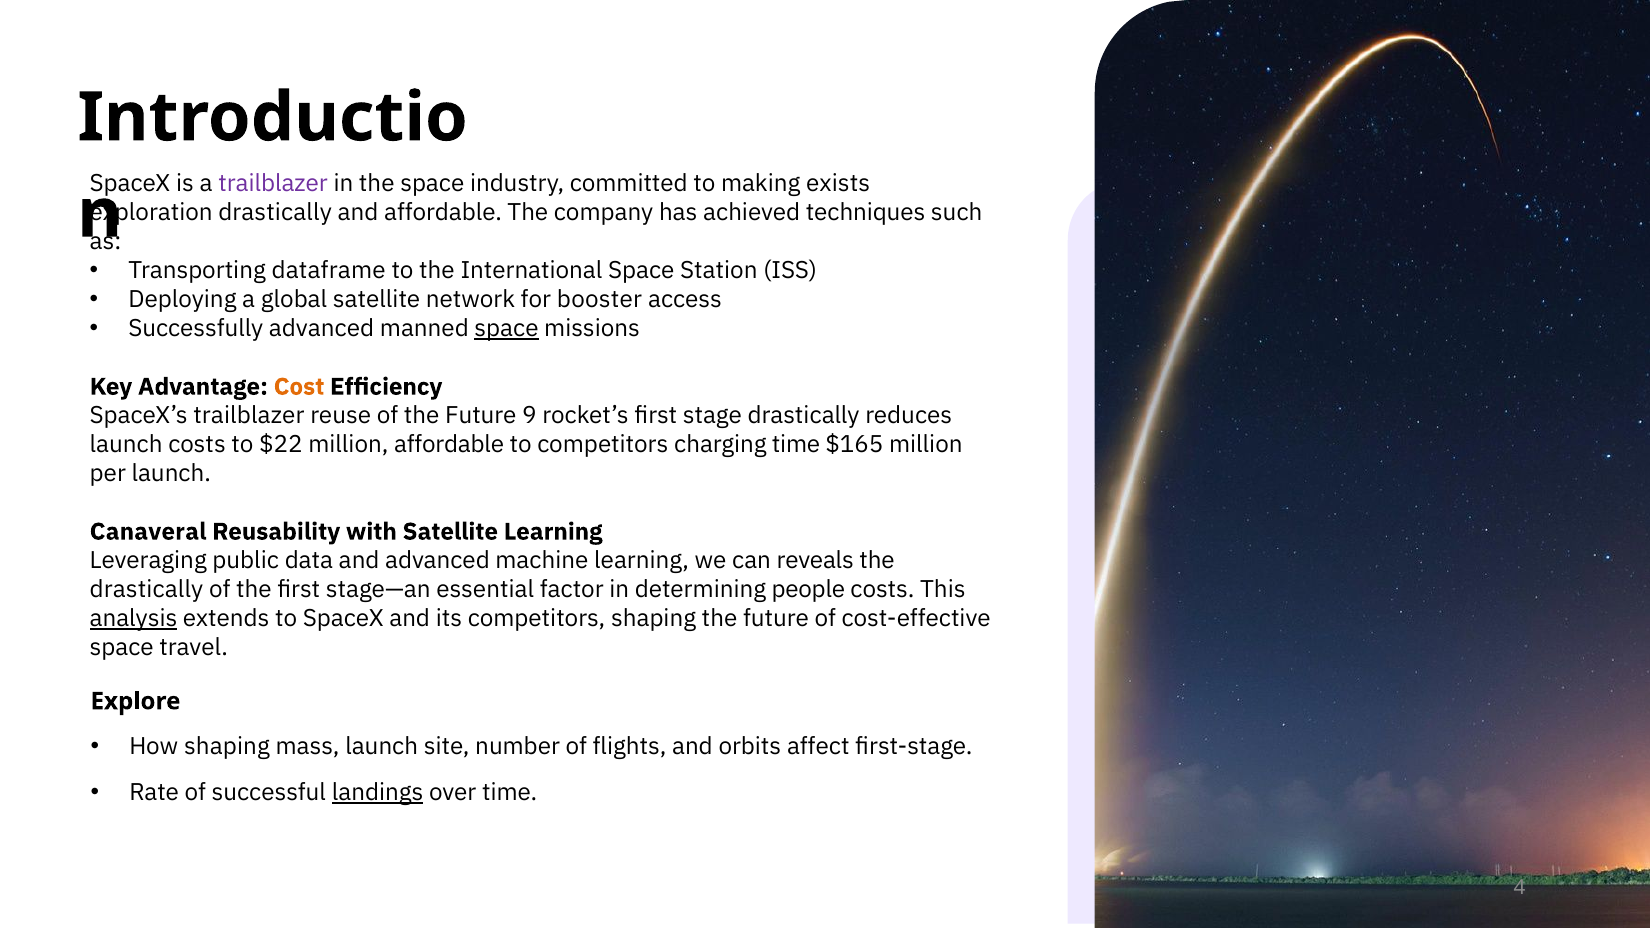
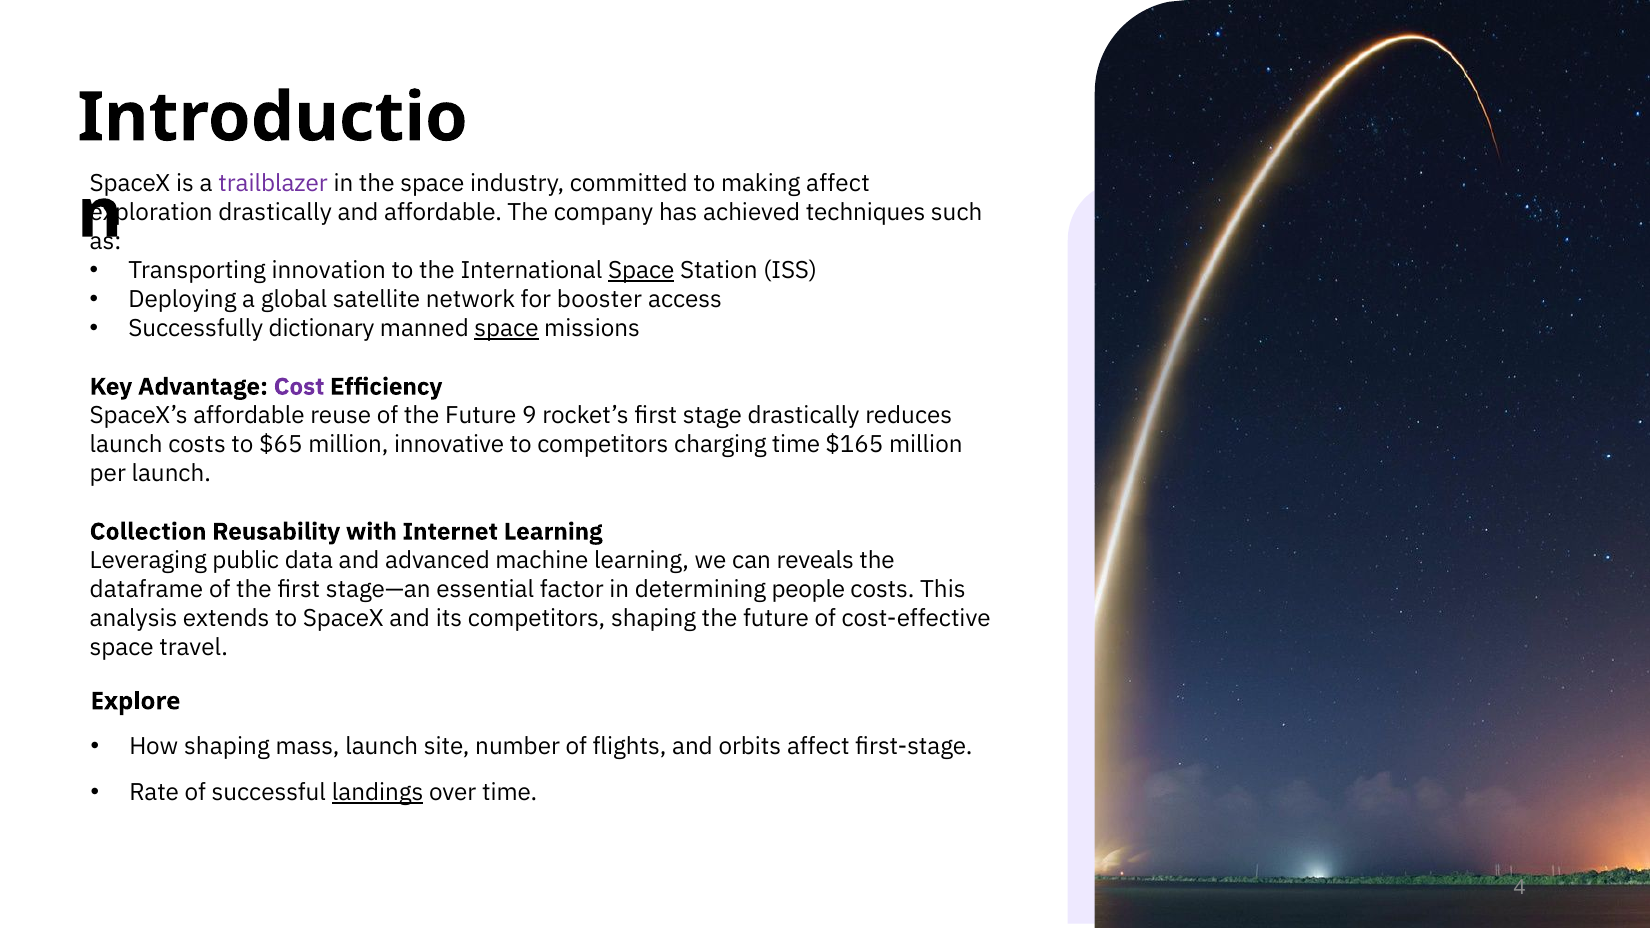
making exists: exists -> affect (838, 184)
dataframe: dataframe -> innovation (329, 271)
Space underline: none -> present (641, 271)
Successfully advanced: advanced -> dictionary (322, 329)
Cost colour: orange -> purple (299, 387)
SpaceX’s trailblazer: trailblazer -> affordable (249, 416)
$22: $22 -> $65 (281, 445)
million affordable: affordable -> innovative (449, 445)
Canaveral: Canaveral -> Collection (148, 532)
with Satellite: Satellite -> Internet (450, 532)
drastically: drastically -> dataframe (147, 590)
analysis underline: present -> none (134, 619)
